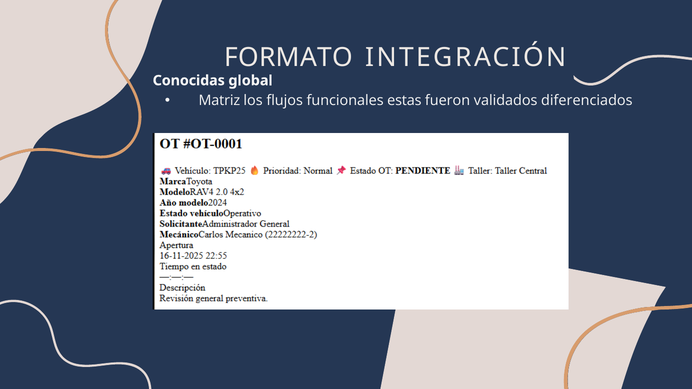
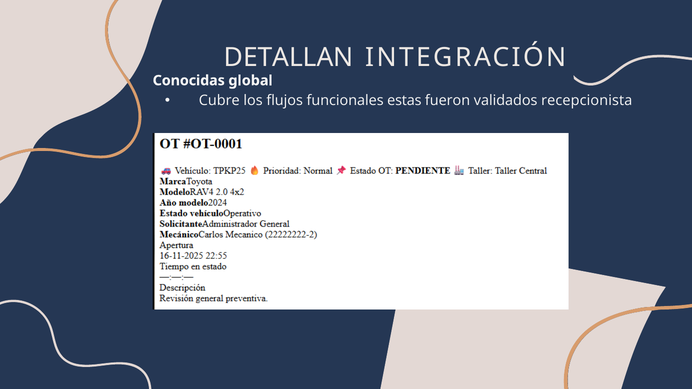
FORMATO: FORMATO -> DETALLAN (289, 58)
Matriz: Matriz -> Cubre (219, 101)
diferenciados: diferenciados -> recepcionista (587, 101)
